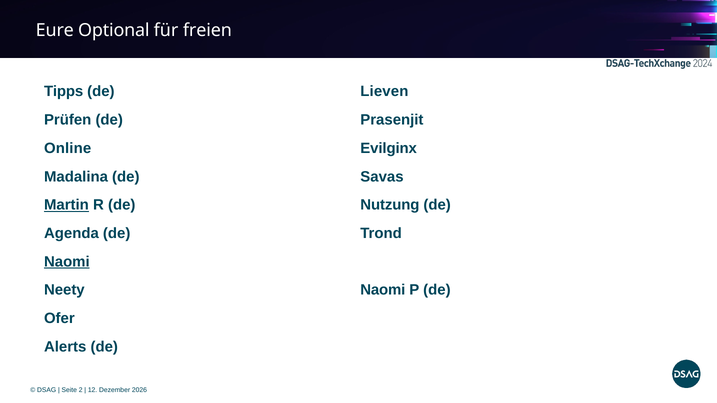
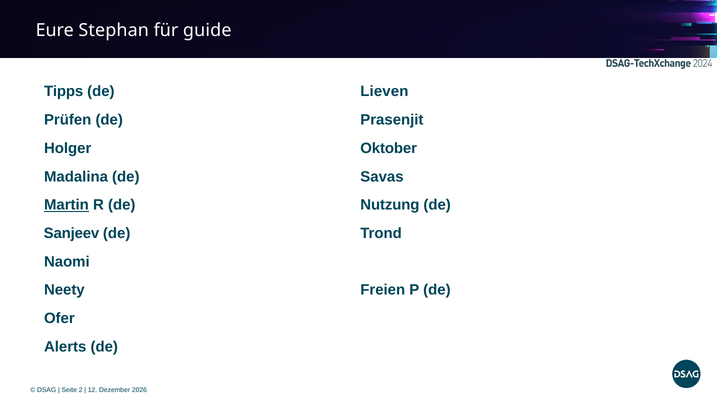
Optional: Optional -> Stephan (114, 30)
freien: freien -> guide (207, 30)
Online: Online -> Holger (68, 148)
Evilginx: Evilginx -> Oktober (389, 148)
Agenda: Agenda -> Sanjeev (72, 233)
Naomi underline: present -> none (67, 262)
Naomi: Naomi -> Freien (383, 290)
